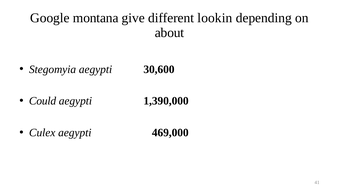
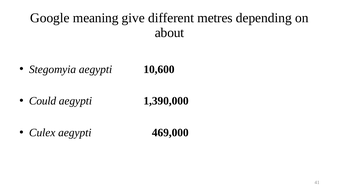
montana: montana -> meaning (96, 18)
lookin: lookin -> metres (215, 18)
30,600: 30,600 -> 10,600 (159, 69)
